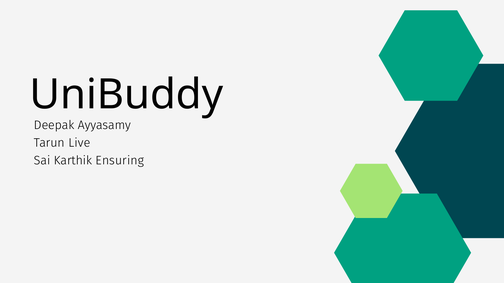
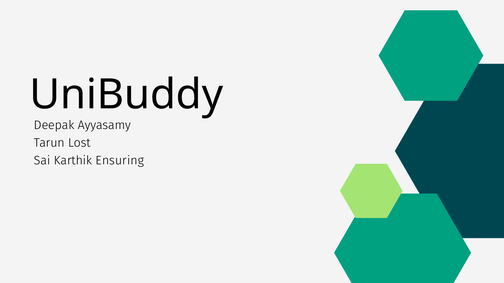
Live: Live -> Lost (79, 143)
